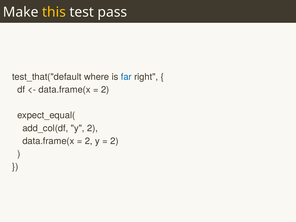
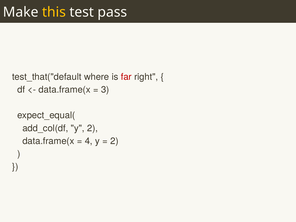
far colour: blue -> red (126, 77)
2: 2 -> 3 (105, 90)
2: 2 -> 4 (89, 141)
